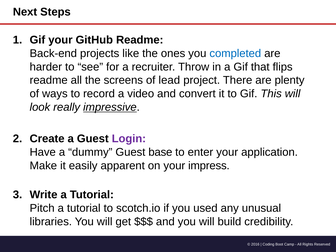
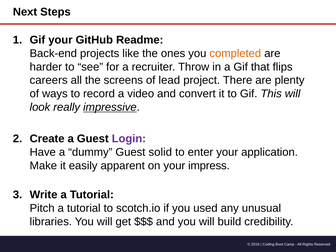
completed colour: blue -> orange (235, 53)
readme: readme -> careers (49, 80)
base: base -> solid (160, 152)
